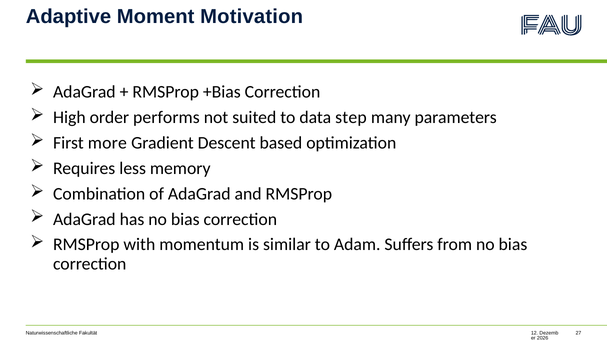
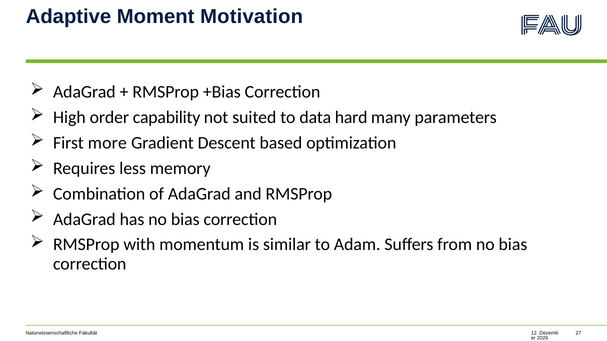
performs: performs -> capability (167, 118)
step: step -> hard (351, 118)
